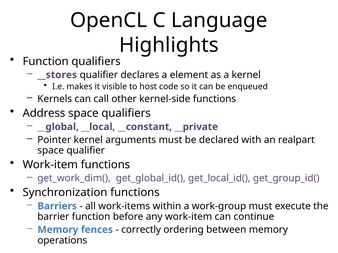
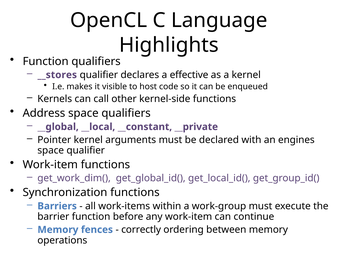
element: element -> effective (189, 75)
realpart: realpart -> engines (296, 140)
